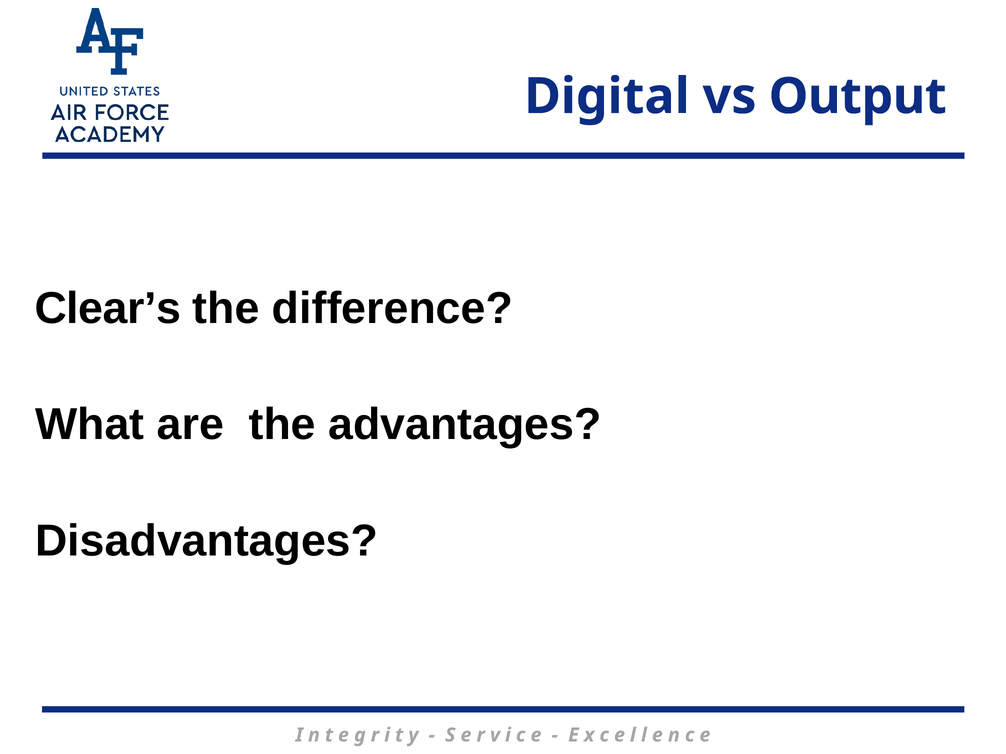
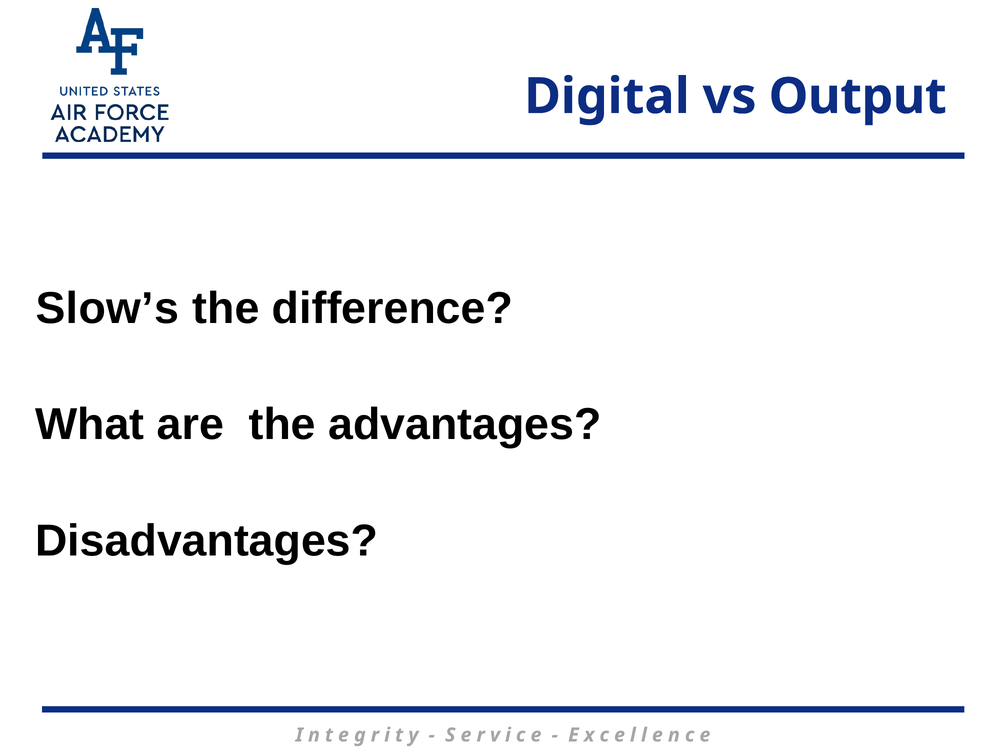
Clear’s: Clear’s -> Slow’s (107, 309)
